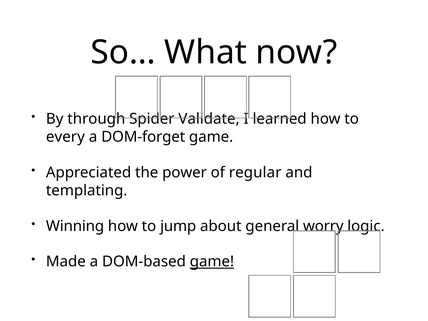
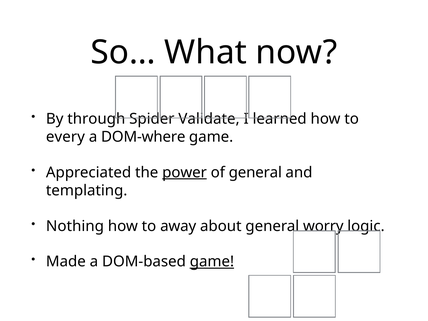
DOM-forget: DOM-forget -> DOM-where (143, 137)
power underline: none -> present (185, 172)
of regular: regular -> general (255, 172)
Winning: Winning -> Nothing (75, 226)
jump: jump -> away (178, 226)
